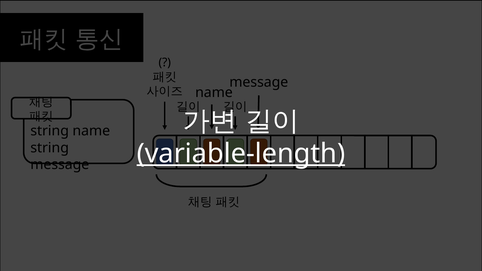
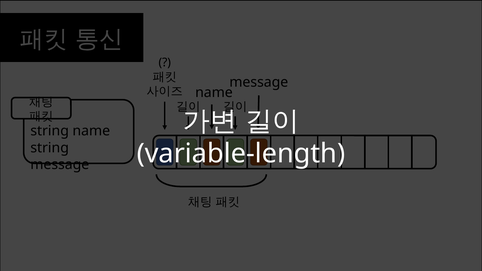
variable-length underline: present -> none (241, 154)
